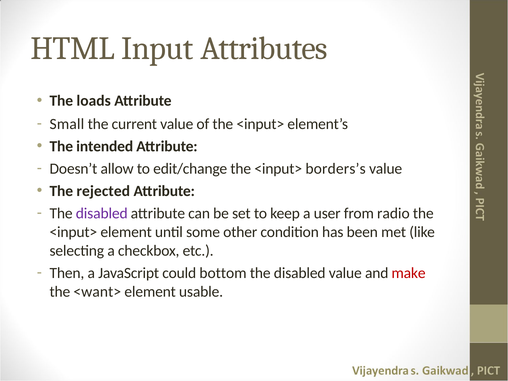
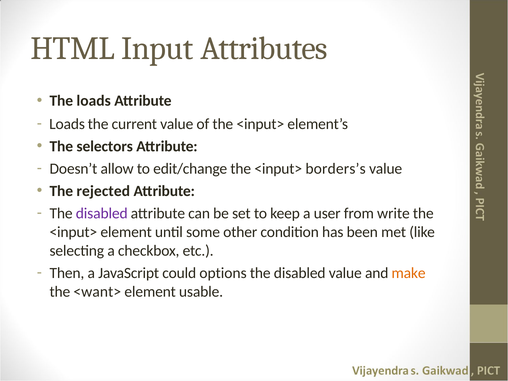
Small: Small -> Loads (67, 124)
intended: intended -> selectors (105, 146)
radio: radio -> write (393, 213)
bottom: bottom -> options (223, 273)
make colour: red -> orange (409, 273)
